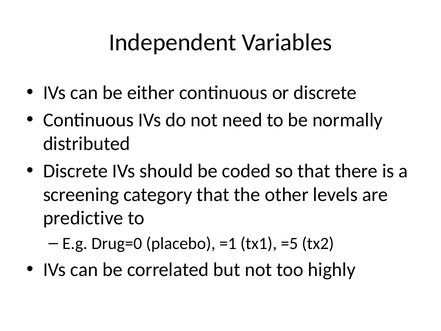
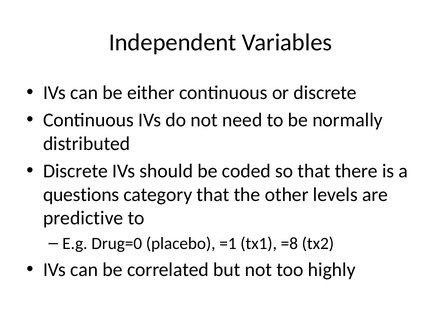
screening: screening -> questions (81, 194)
=5: =5 -> =8 (289, 243)
